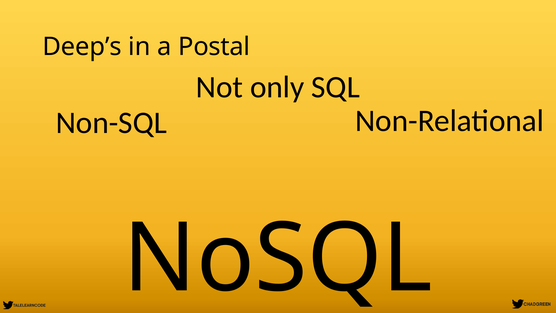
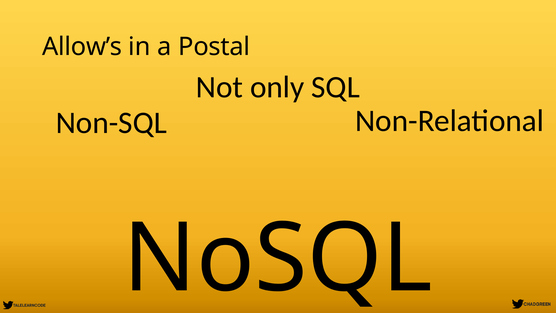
Deep’s: Deep’s -> Allow’s (82, 47)
